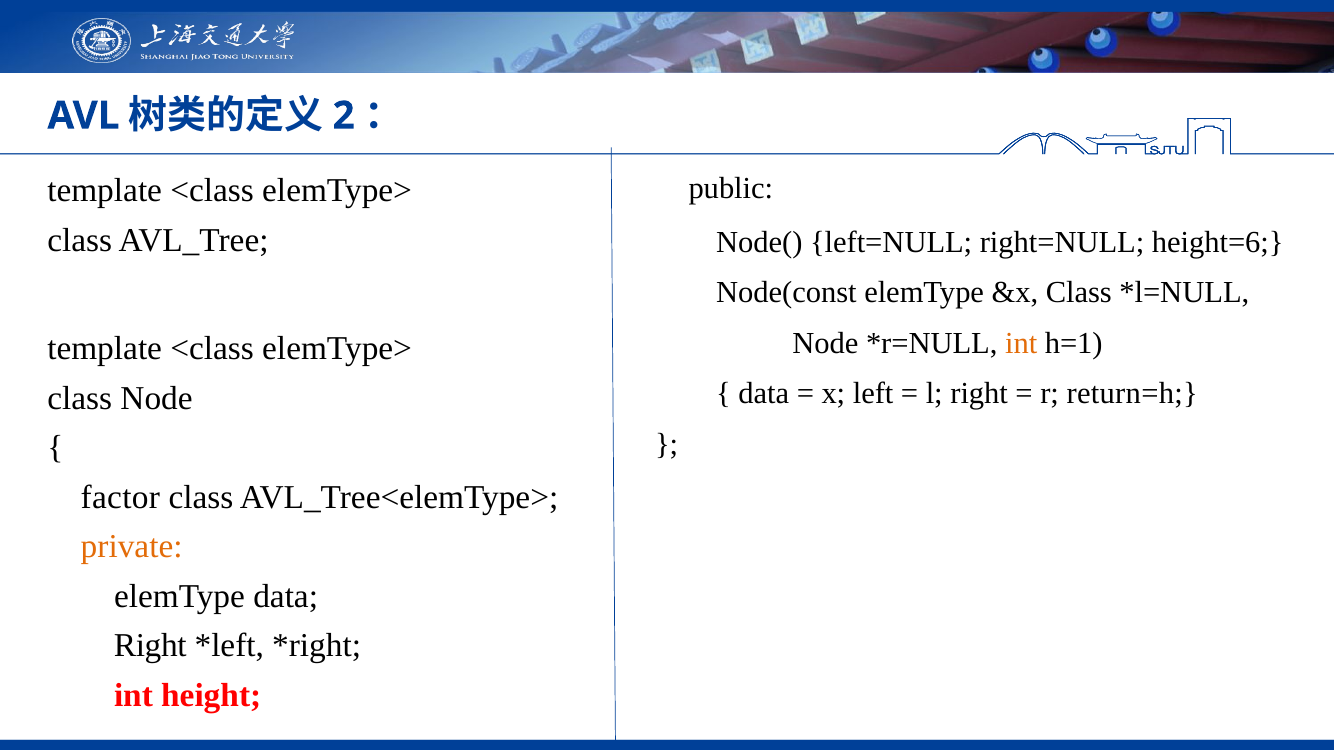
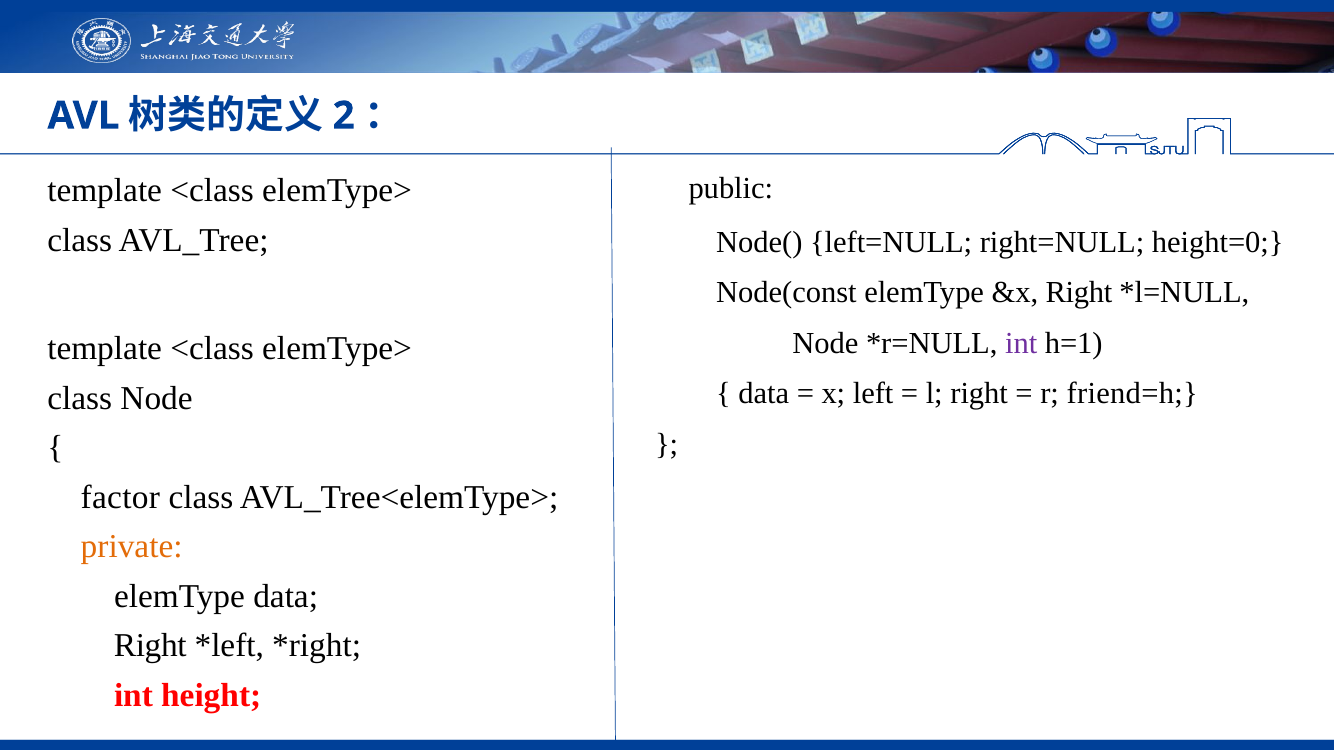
height=6: height=6 -> height=0 (1218, 242)
&x Class: Class -> Right (1079, 293)
int colour: orange -> purple (1021, 343)
return=h: return=h -> friend=h (1132, 394)
